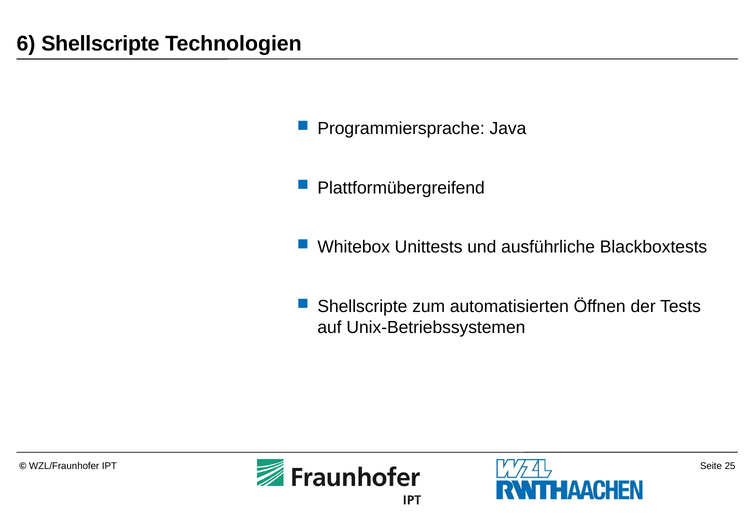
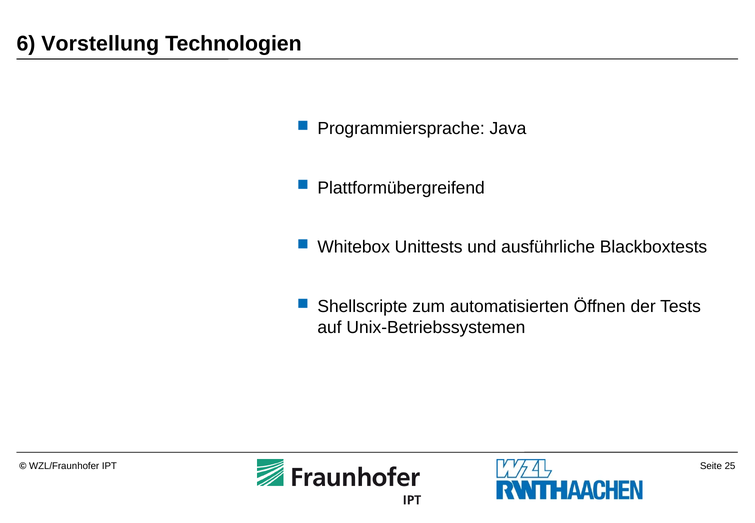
6 Shellscripte: Shellscripte -> Vorstellung (100, 44)
